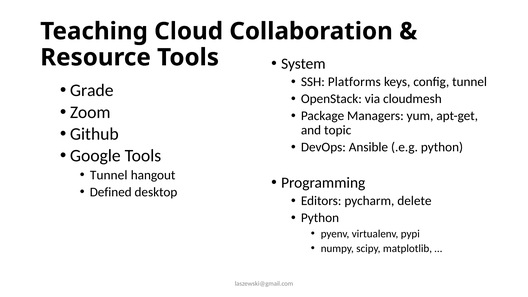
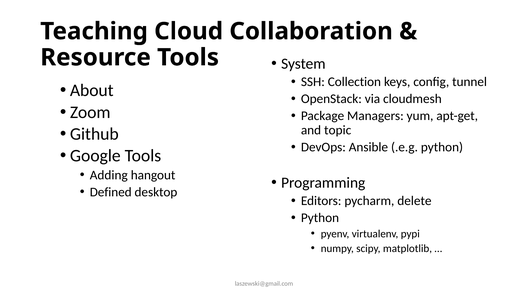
Platforms: Platforms -> Collection (354, 82)
Grade: Grade -> About (92, 90)
Tunnel: Tunnel -> Adding (109, 175)
